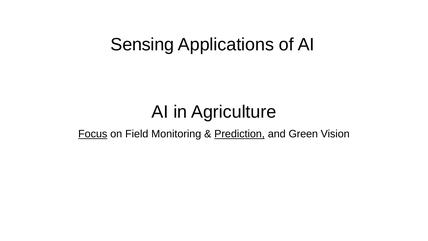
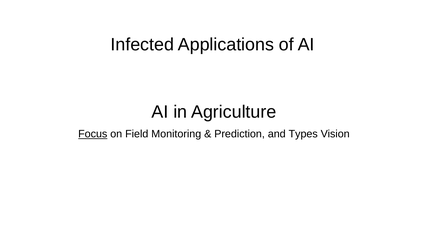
Sensing: Sensing -> Infected (142, 45)
Prediction underline: present -> none (240, 134)
Green: Green -> Types (303, 134)
